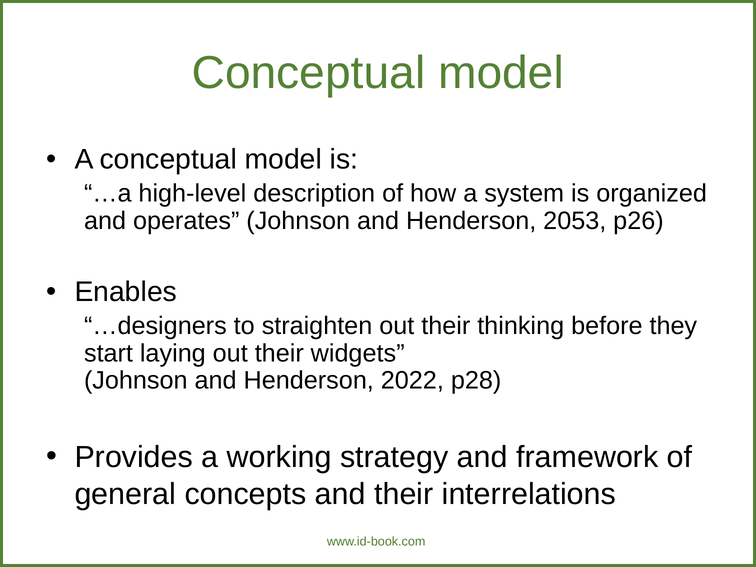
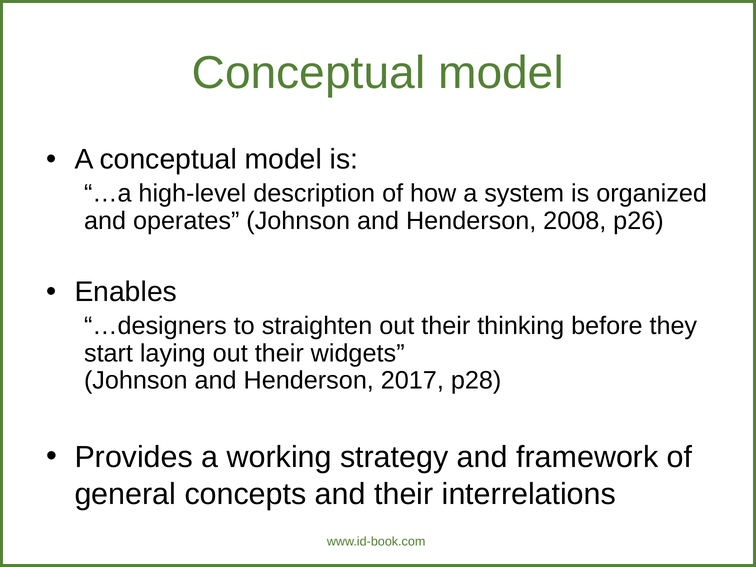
2053: 2053 -> 2008 (575, 221)
2022: 2022 -> 2017 (412, 380)
